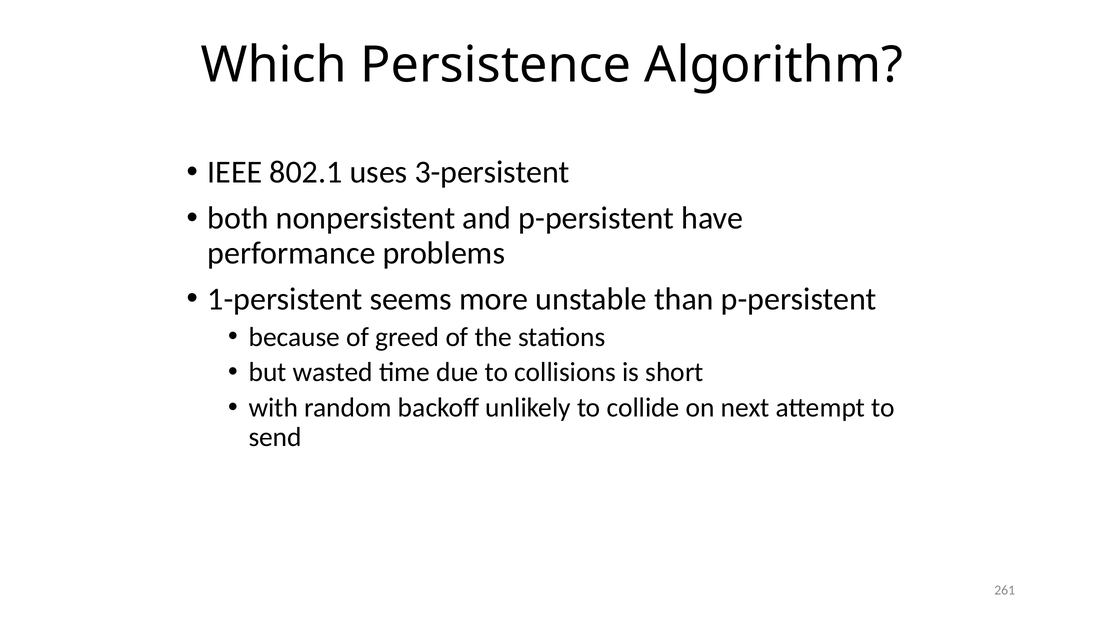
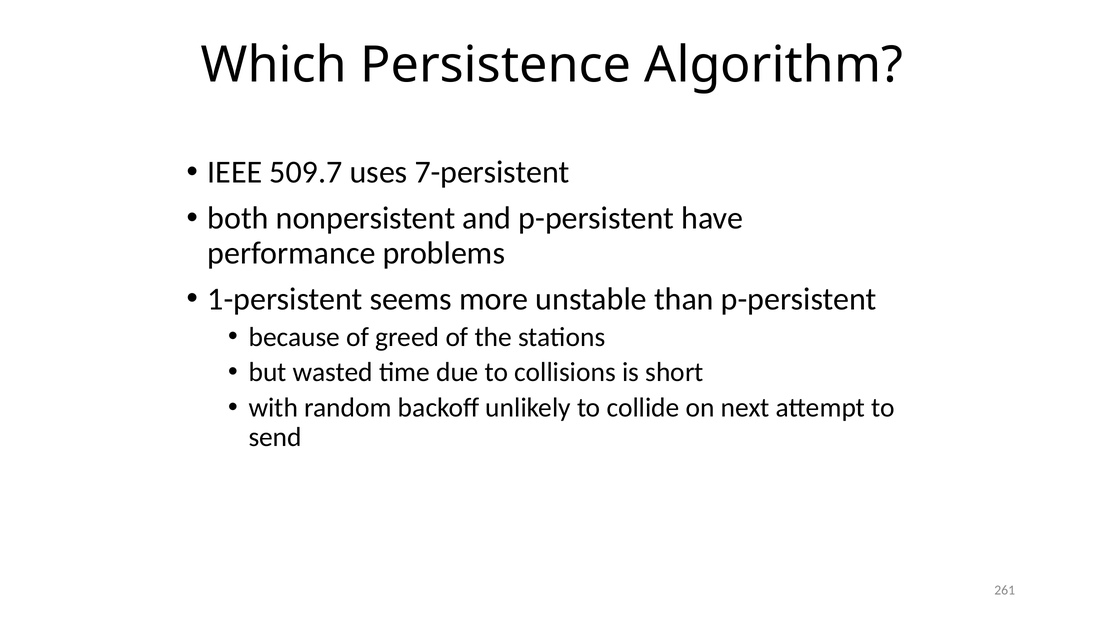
802.1: 802.1 -> 509.7 (306, 172)
3-persistent: 3-persistent -> 7-persistent (492, 172)
